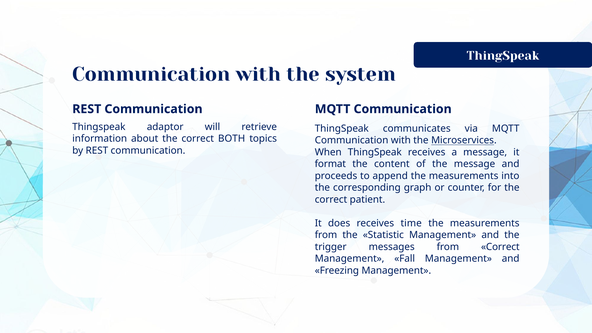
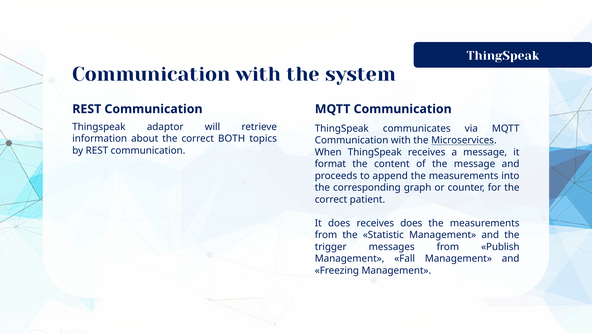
receives time: time -> does (411, 223)
from Correct: Correct -> Publish (500, 247)
